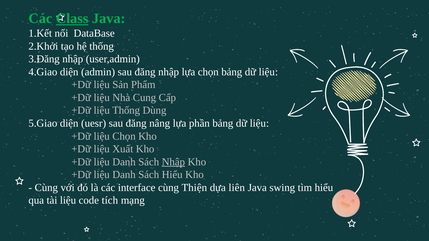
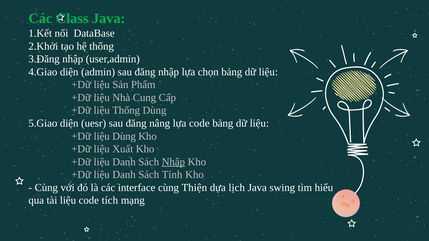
Class underline: present -> none (72, 19)
lựa phần: phần -> code (199, 123)
liệu Chọn: Chọn -> Dùng (124, 136)
Sách Hiểu: Hiểu -> Tính (172, 175)
liên: liên -> lịch (237, 188)
